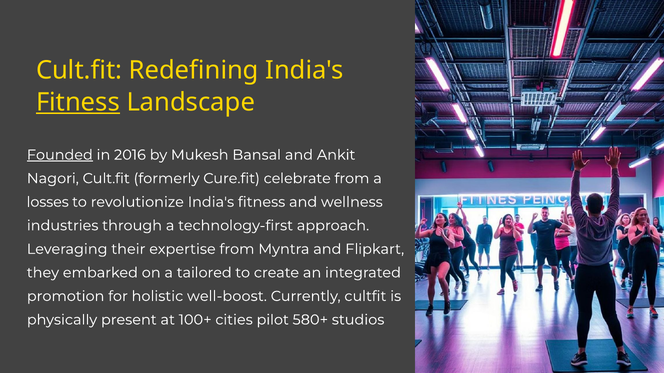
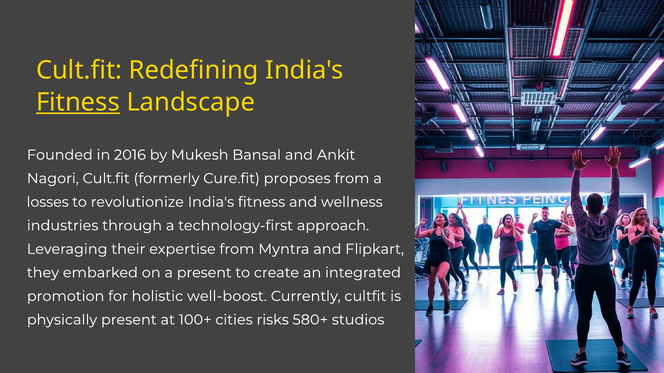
Founded underline: present -> none (60, 155)
celebrate: celebrate -> proposes (297, 179)
a tailored: tailored -> present (204, 273)
pilot: pilot -> risks (273, 320)
